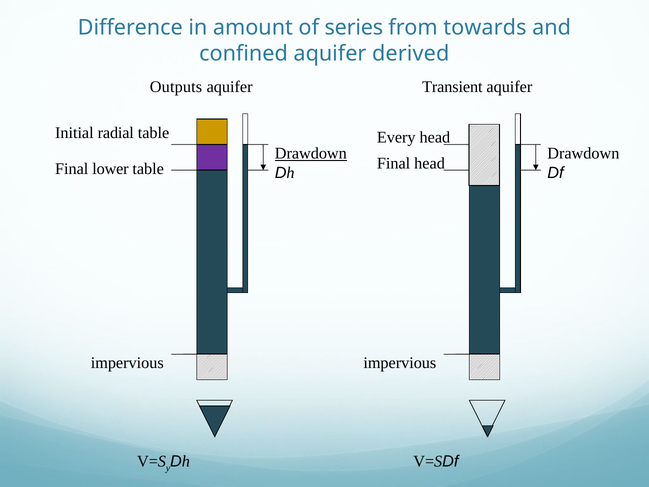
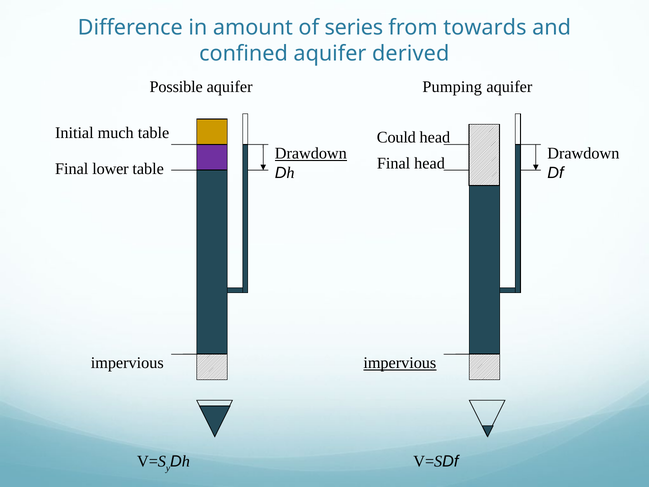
Outputs: Outputs -> Possible (176, 87)
Transient: Transient -> Pumping (452, 87)
radial: radial -> much (116, 133)
Every: Every -> Could (396, 138)
impervious underline: none -> present (400, 363)
